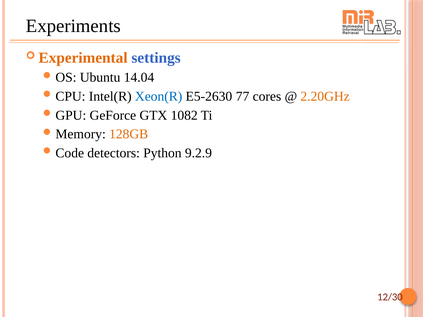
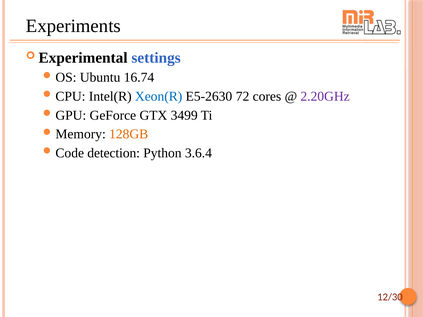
Experimental colour: orange -> black (83, 58)
14.04: 14.04 -> 16.74 (139, 78)
77: 77 -> 72 (243, 96)
2.20GHz colour: orange -> purple (325, 96)
1082: 1082 -> 3499 (184, 115)
detectors: detectors -> detection (114, 153)
9.2.9: 9.2.9 -> 3.6.4 (198, 153)
